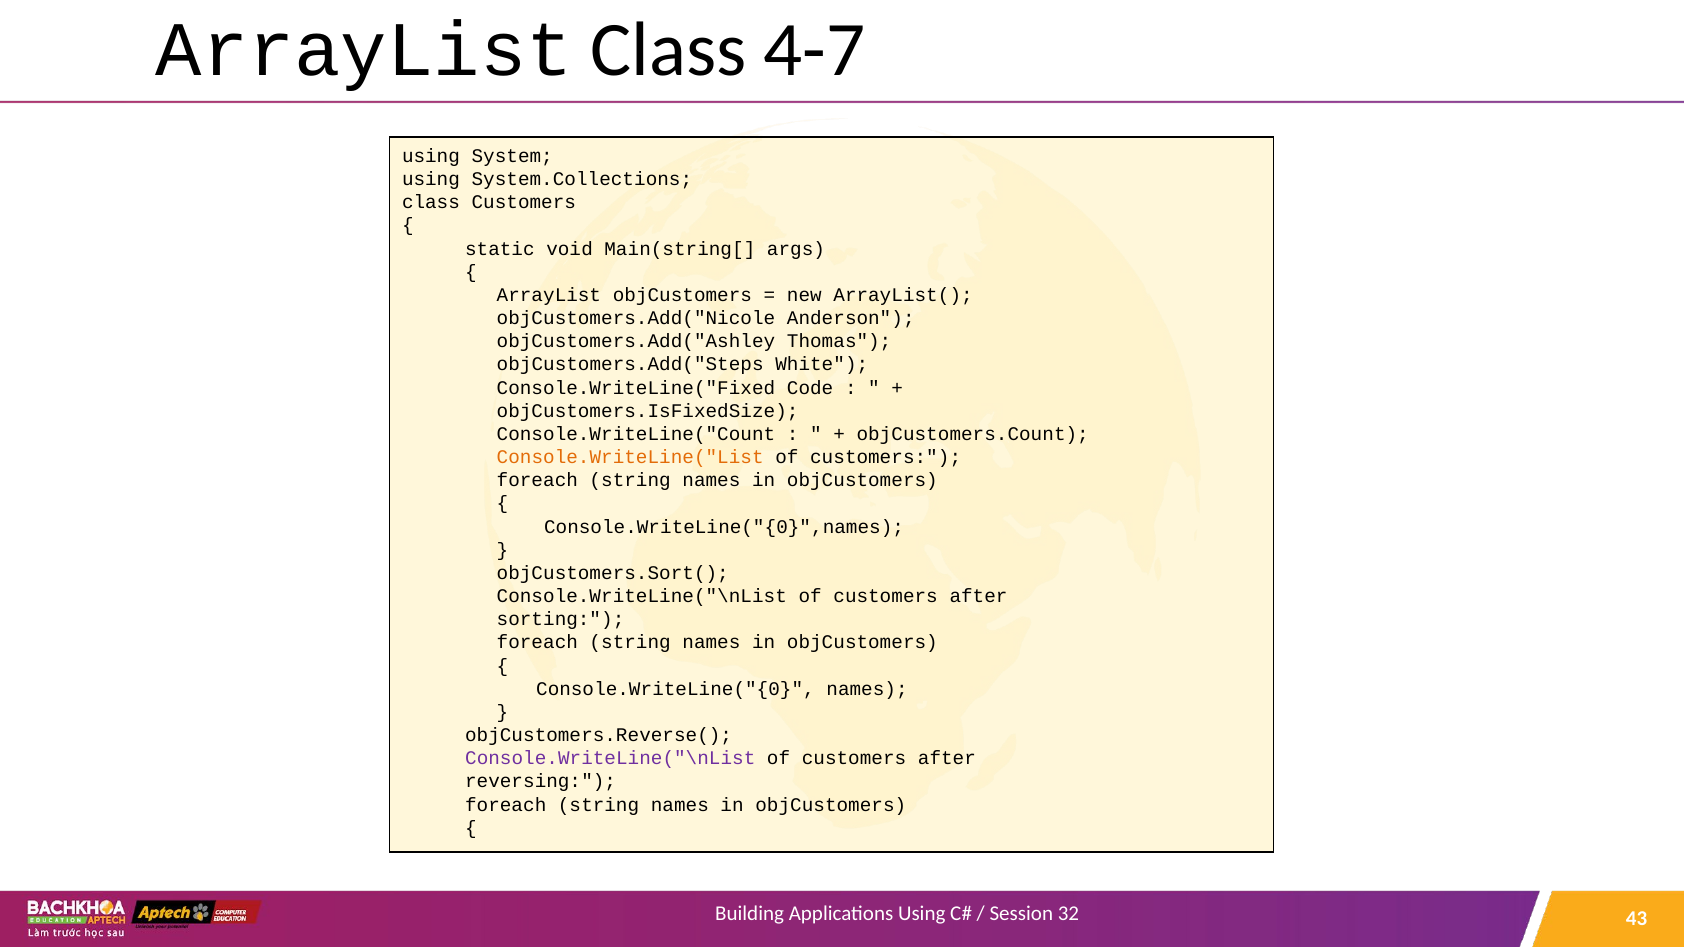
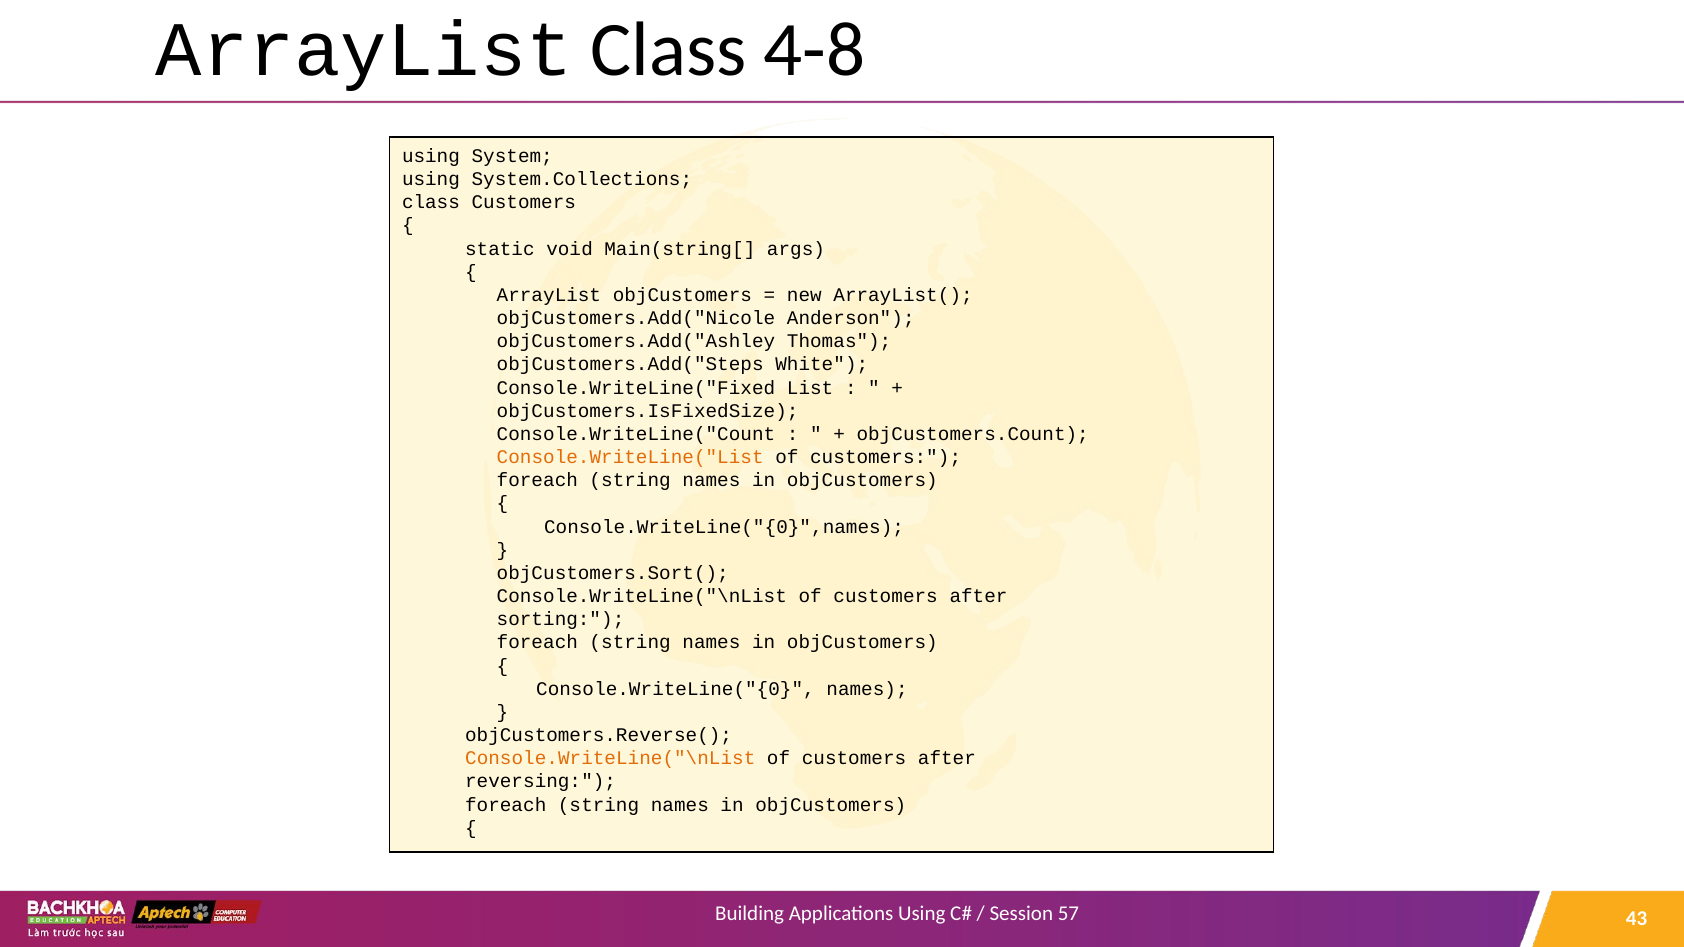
4-7: 4-7 -> 4-8 (815, 50)
Code: Code -> List (810, 388)
Console.WriteLine("\nList colour: purple -> orange (610, 759)
32: 32 -> 57 (1068, 914)
